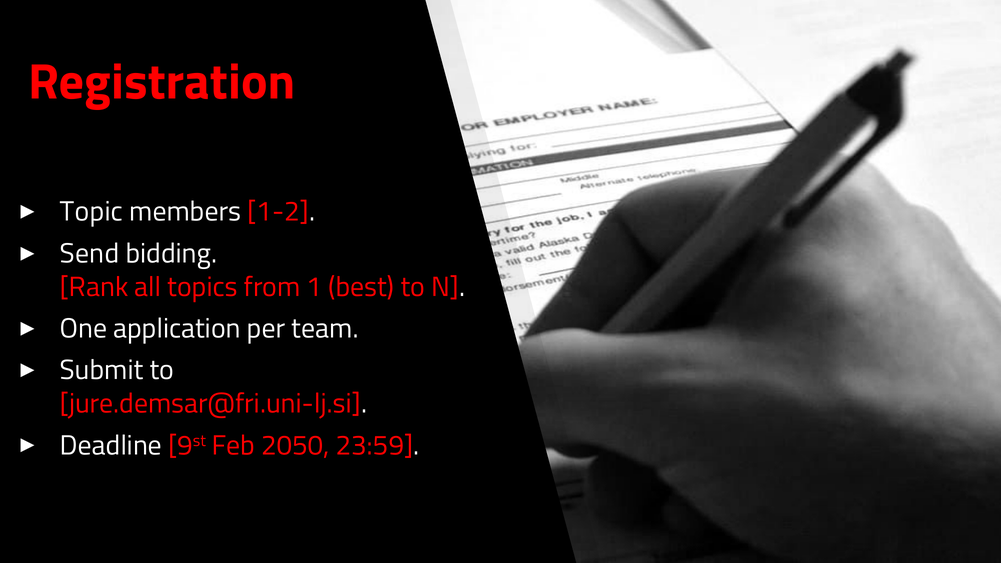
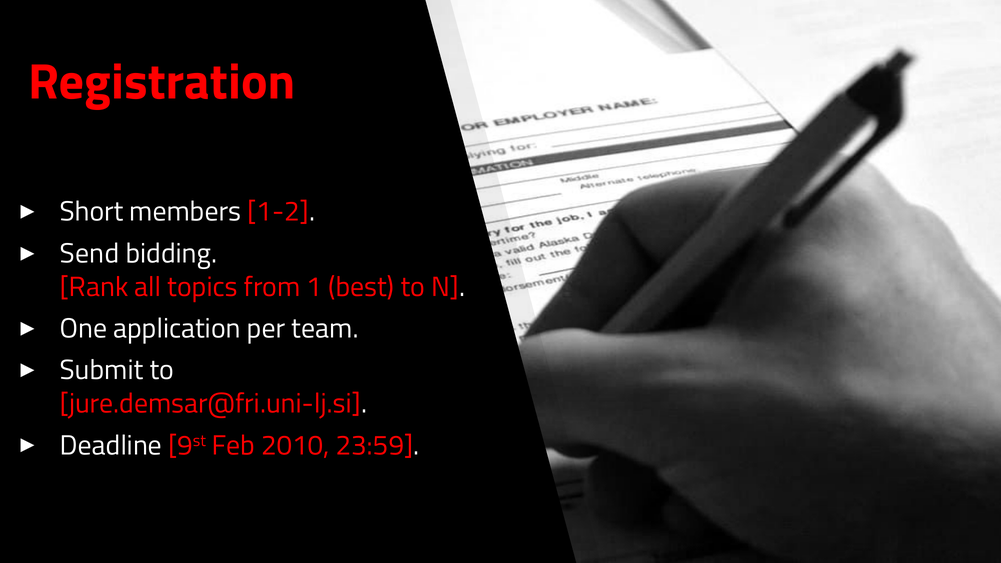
Topic: Topic -> Short (92, 212)
2050: 2050 -> 2010 (295, 445)
